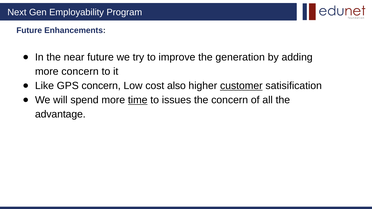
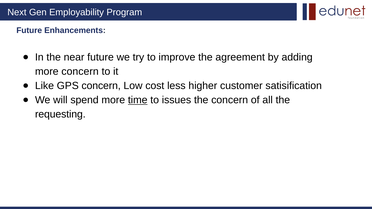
generation: generation -> agreement (240, 57)
also: also -> less (176, 86)
customer underline: present -> none (241, 86)
advantage: advantage -> requesting (60, 114)
